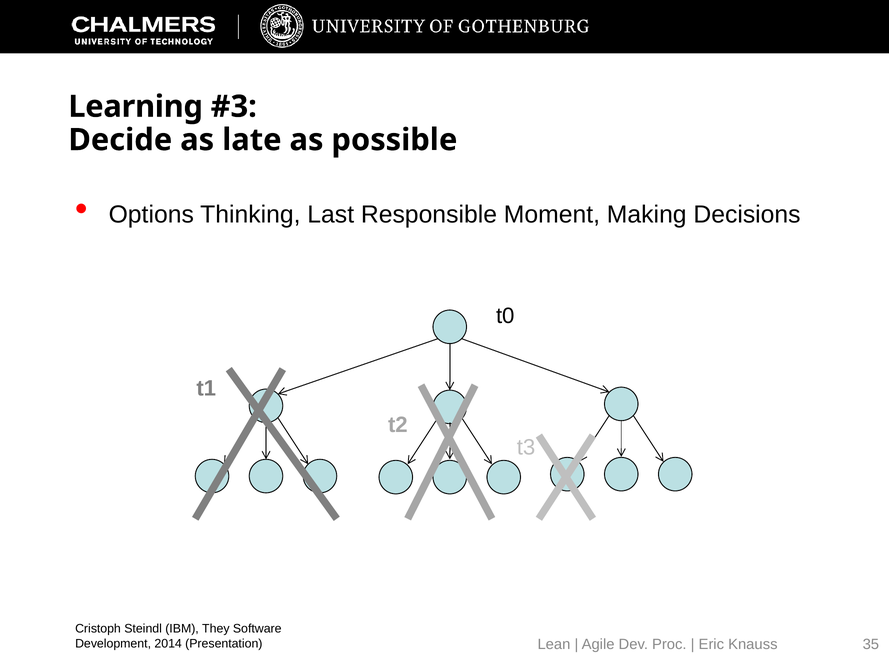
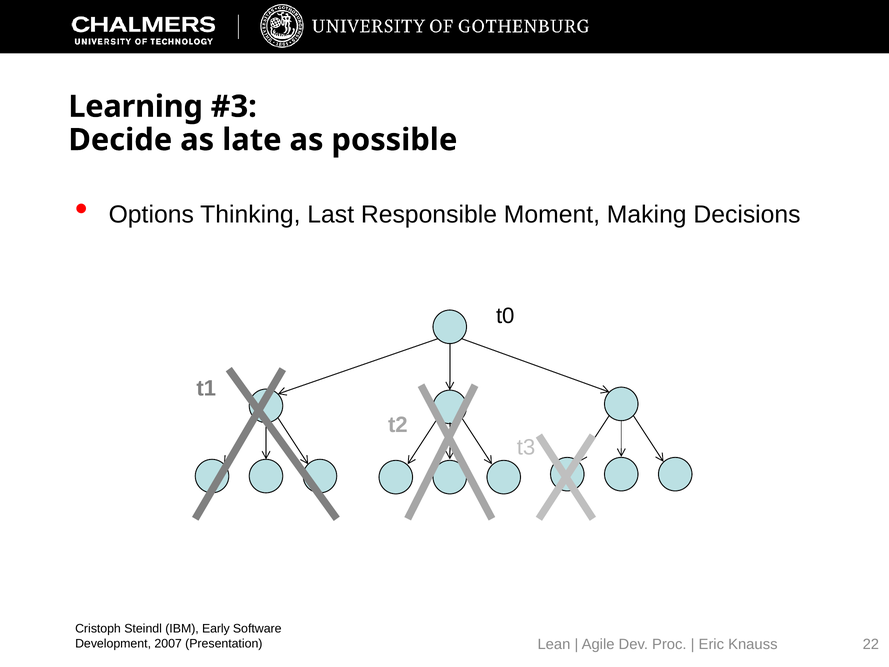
They: They -> Early (216, 628)
2014: 2014 -> 2007 (168, 643)
35: 35 -> 22 (871, 644)
